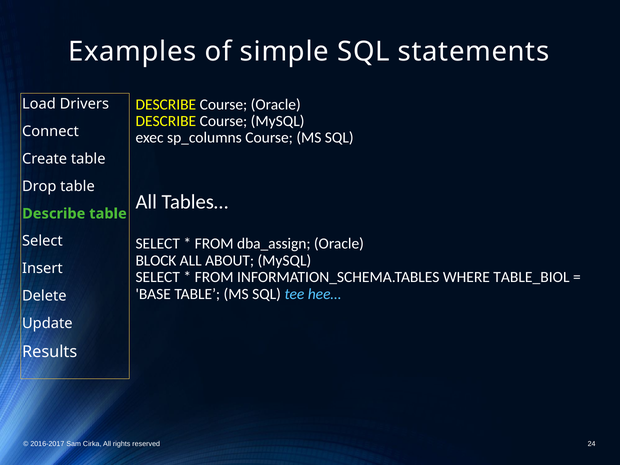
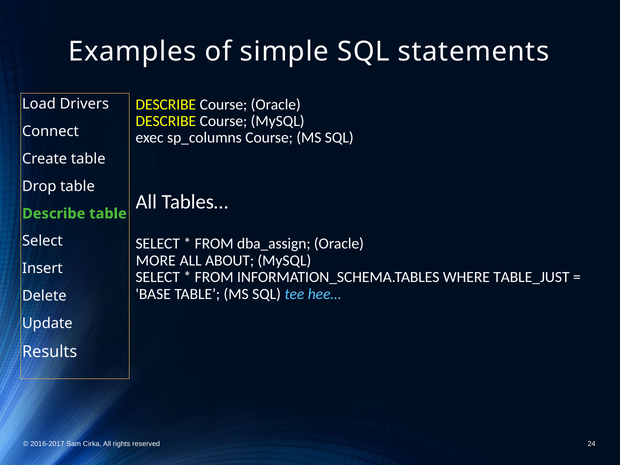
BLOCK: BLOCK -> MORE (156, 261)
TABLE_BIOL: TABLE_BIOL -> TABLE_JUST (531, 277)
